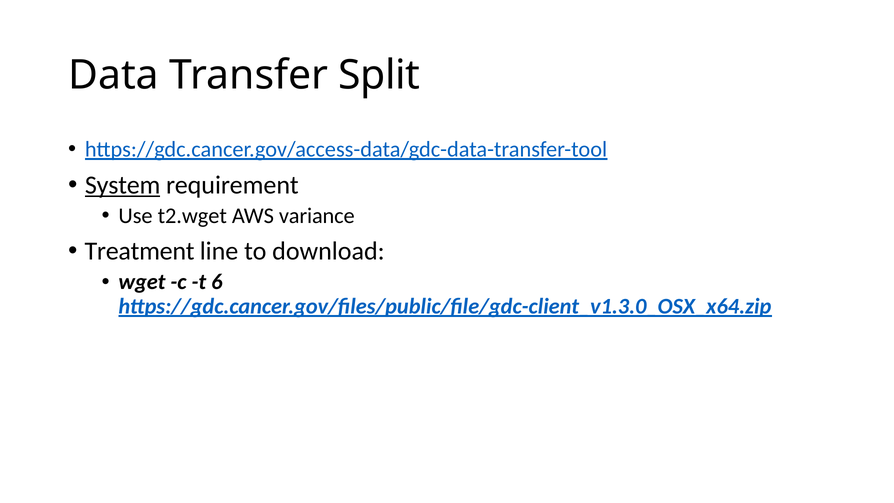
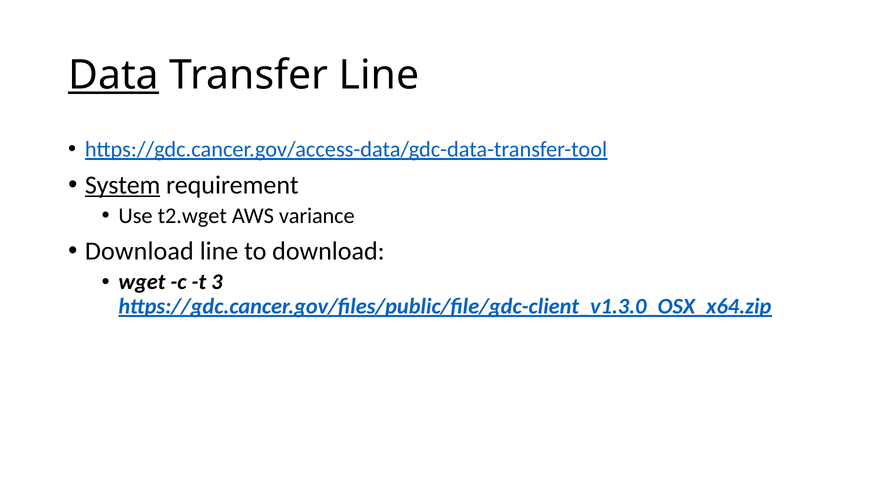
Data underline: none -> present (113, 75)
Transfer Split: Split -> Line (379, 75)
Treatment: Treatment -> Download (139, 251)
6: 6 -> 3 (217, 282)
